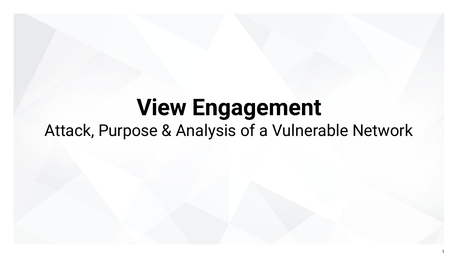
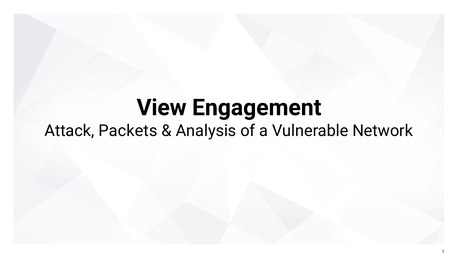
Purpose: Purpose -> Packets (128, 130)
